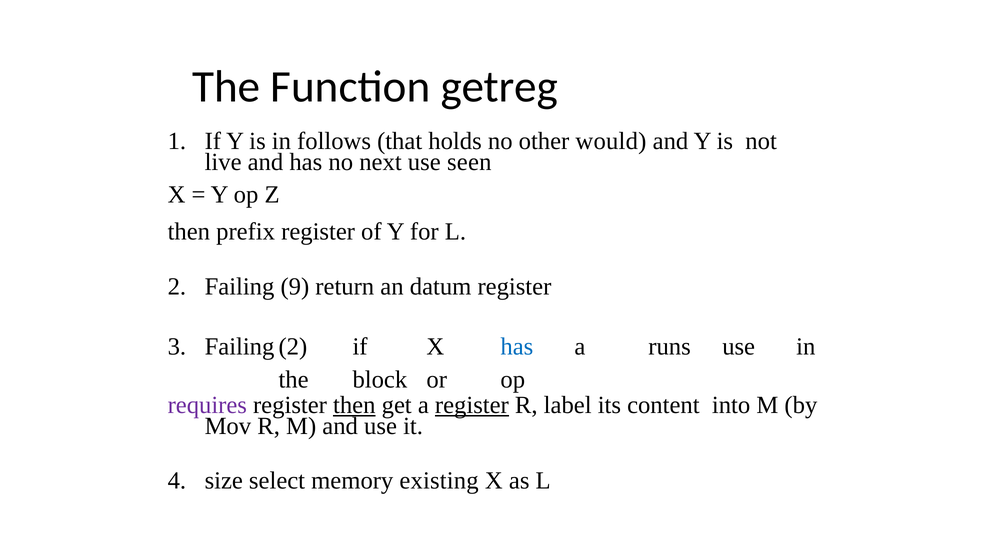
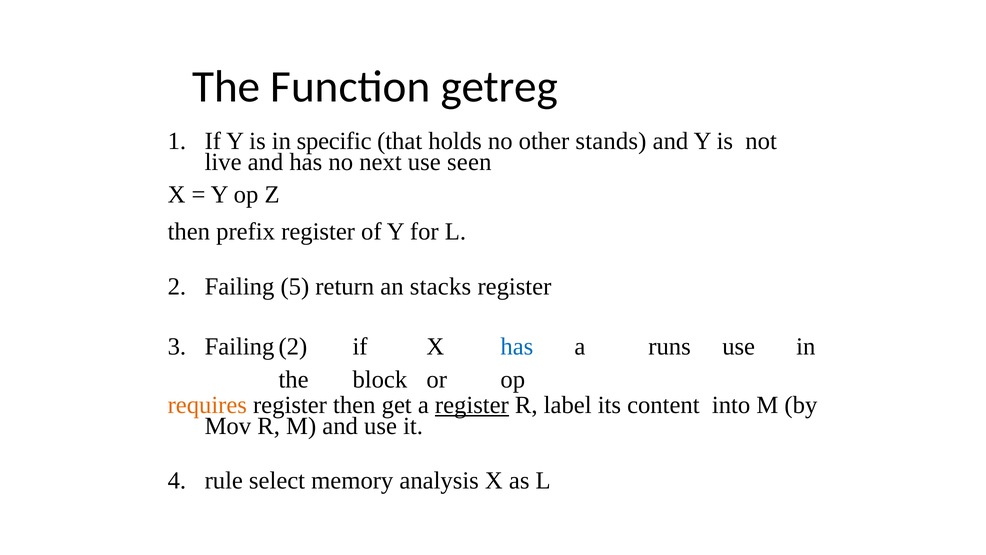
follows: follows -> specific (334, 141)
would: would -> stands (611, 141)
9: 9 -> 5 (295, 286)
datum: datum -> stacks (440, 286)
requires colour: purple -> orange (207, 405)
then underline: present -> none (354, 405)
size: size -> rule (224, 480)
existing: existing -> analysis (439, 480)
